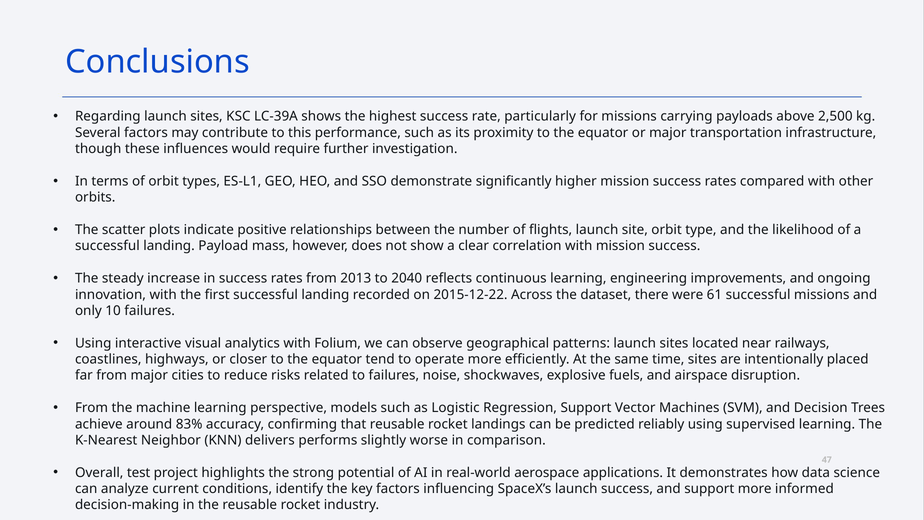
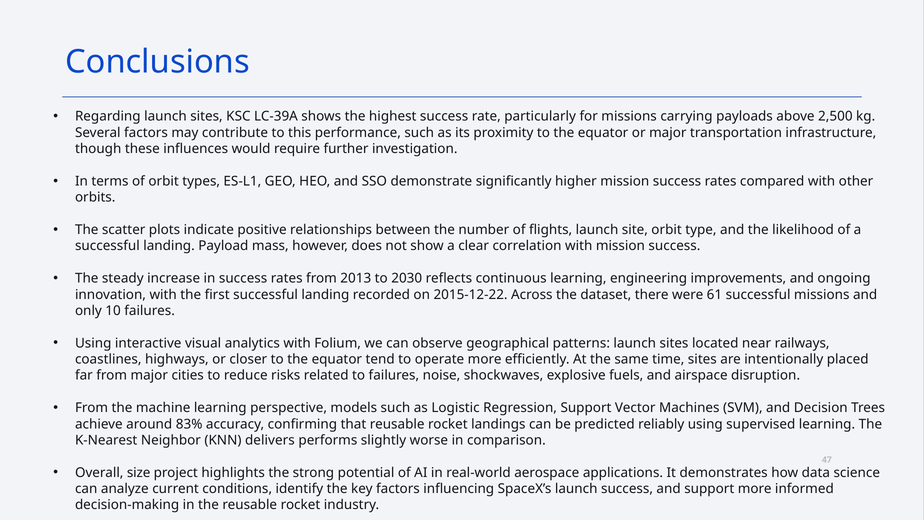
2040: 2040 -> 2030 (407, 278)
test: test -> size (139, 472)
